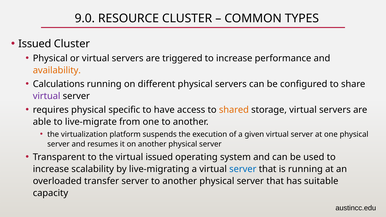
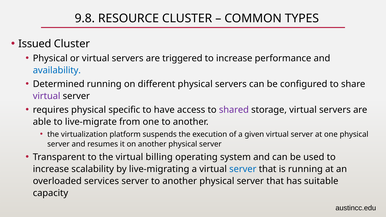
9.0: 9.0 -> 9.8 (85, 18)
availability colour: orange -> blue (57, 70)
Calculations: Calculations -> Determined (59, 84)
shared colour: orange -> purple (234, 110)
virtual issued: issued -> billing (159, 157)
transfer: transfer -> services (102, 181)
